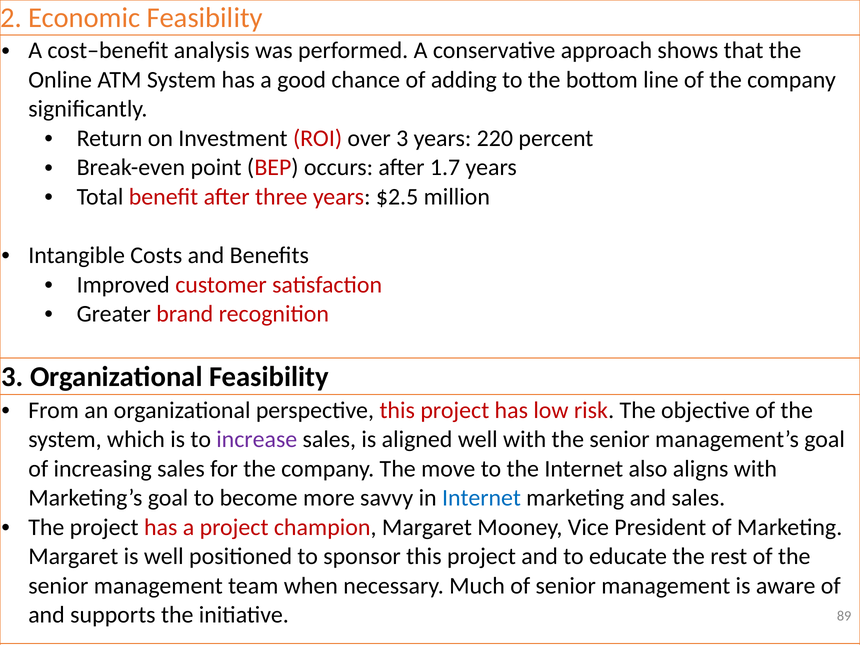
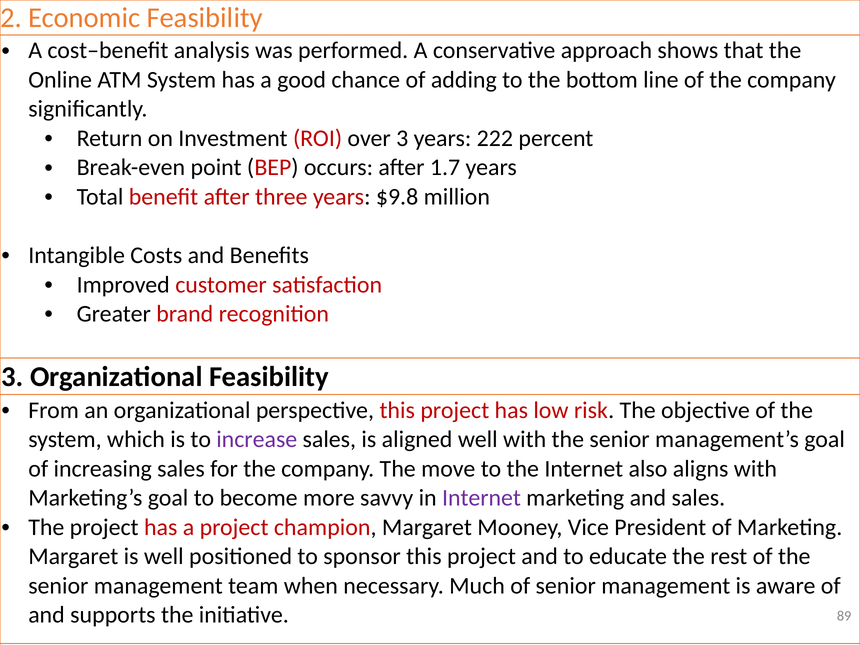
220: 220 -> 222 (495, 138)
$2.5: $2.5 -> $9.8 (397, 197)
Internet colour: blue -> purple (482, 498)
